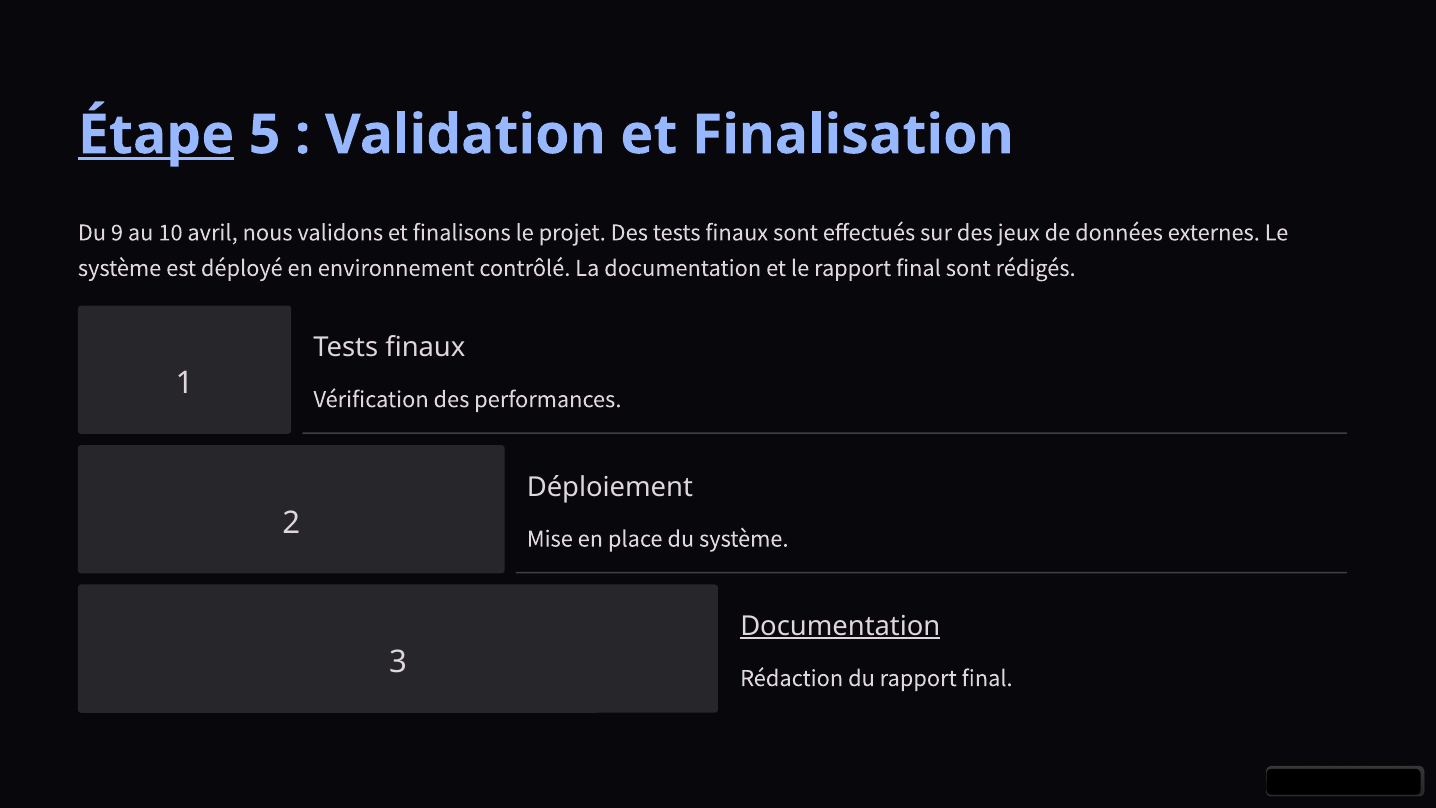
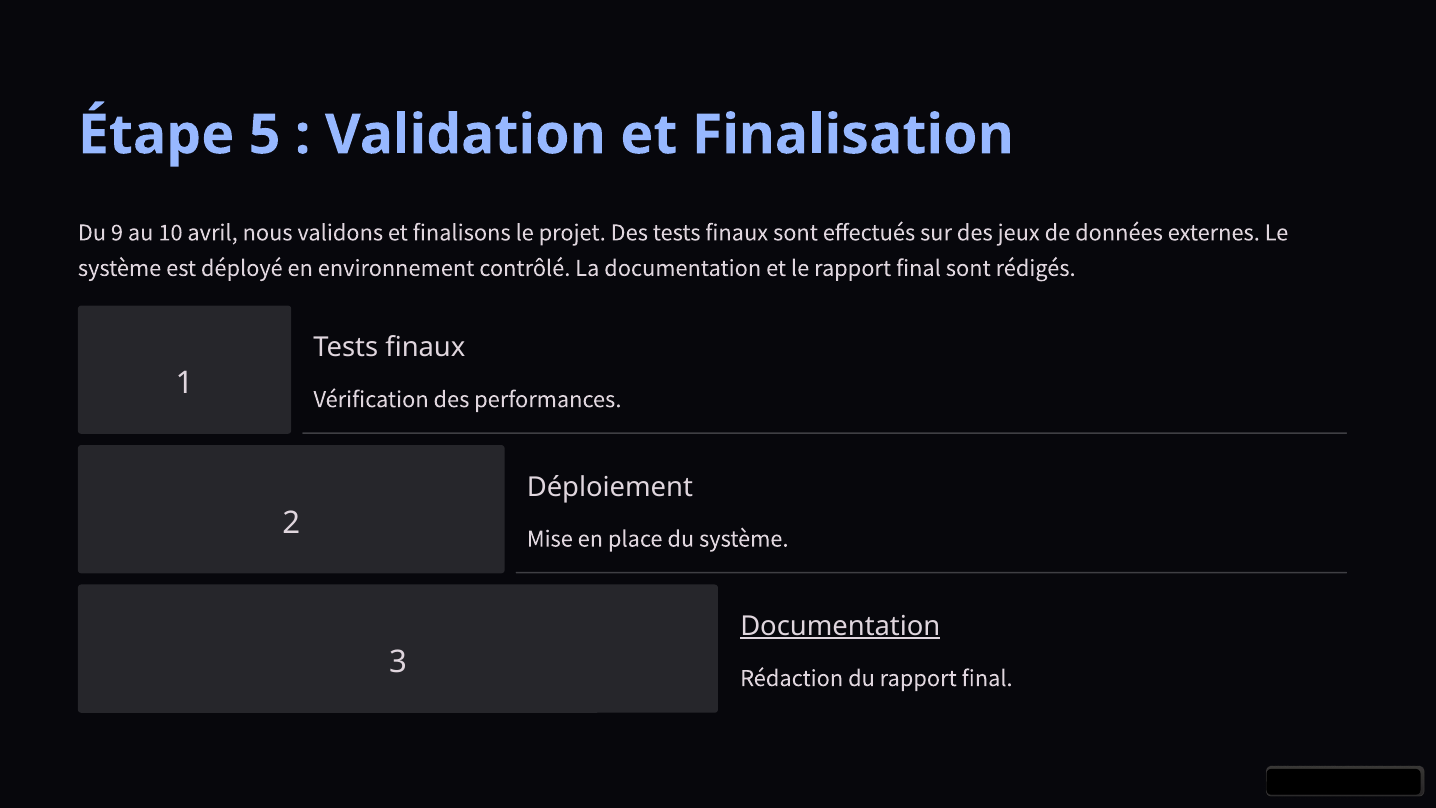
Étape underline: present -> none (156, 135)
